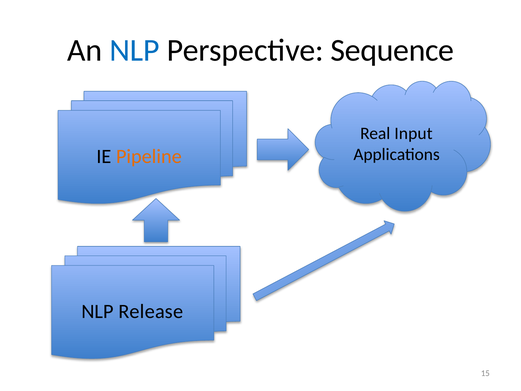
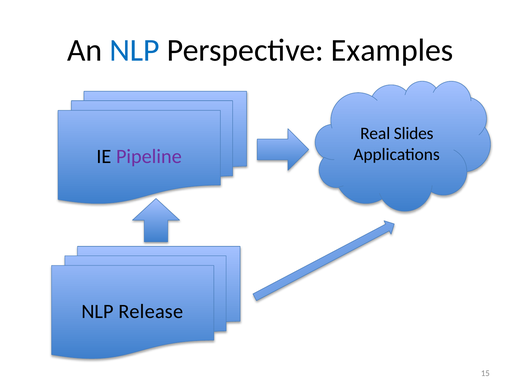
Sequence: Sequence -> Examples (392, 50)
Input: Input -> Slides (414, 133)
Pipeline colour: orange -> purple (149, 156)
